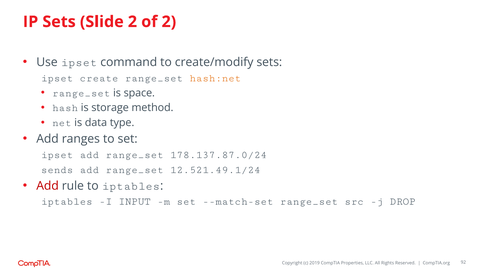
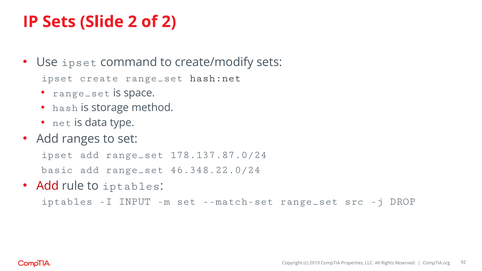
hash:net colour: orange -> black (215, 78)
sends: sends -> basic (57, 170)
12.521.49.1/24: 12.521.49.1/24 -> 46.348.22.0/24 (215, 170)
